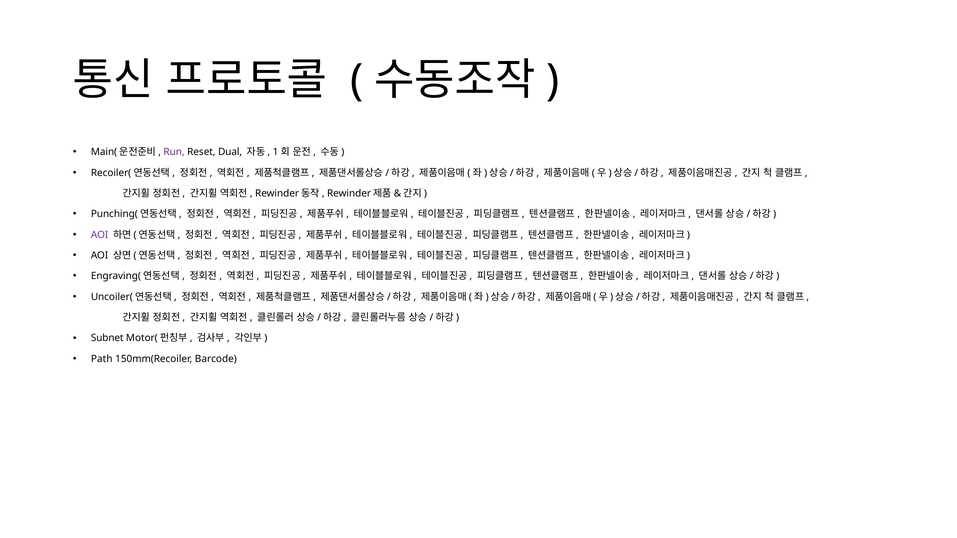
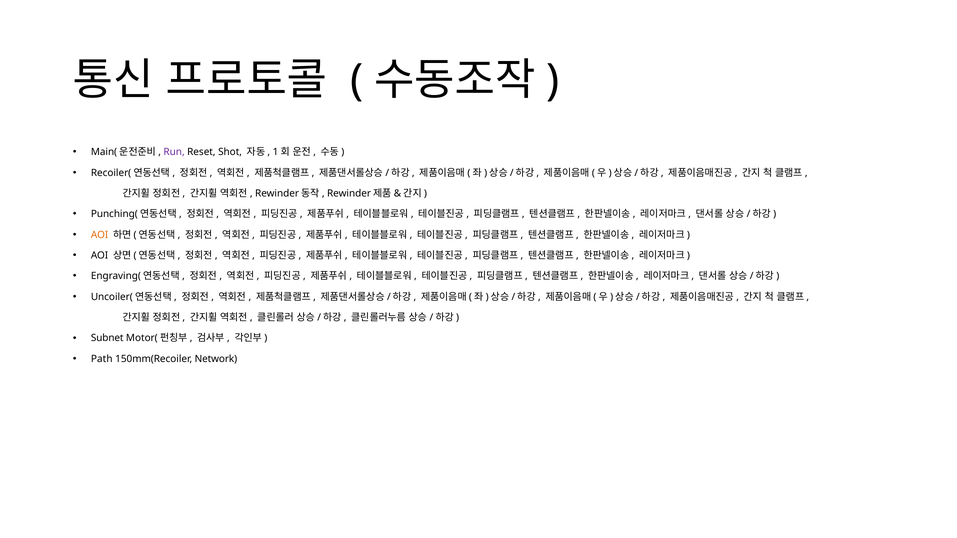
Dual: Dual -> Shot (230, 152)
AOI colour: purple -> orange (100, 235)
Barcode: Barcode -> Network (216, 359)
